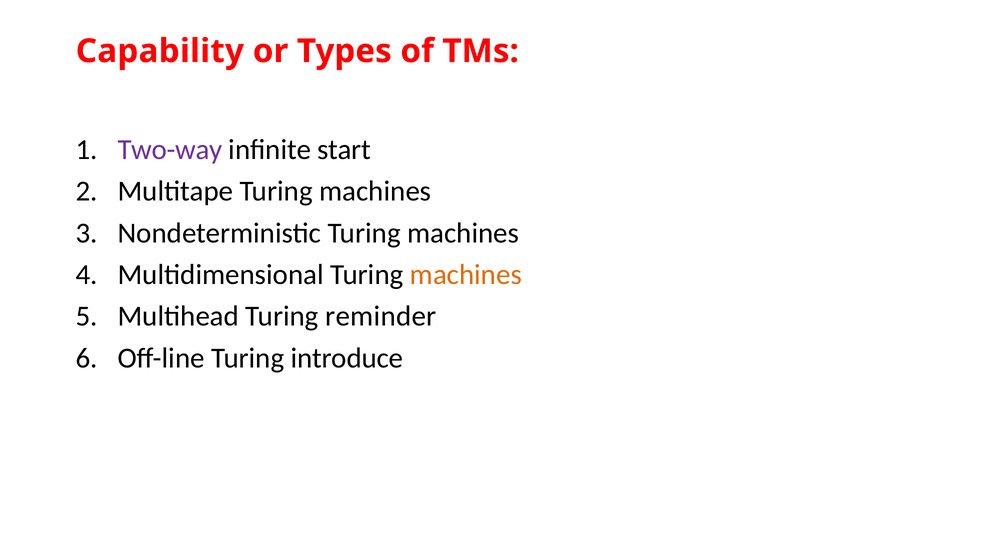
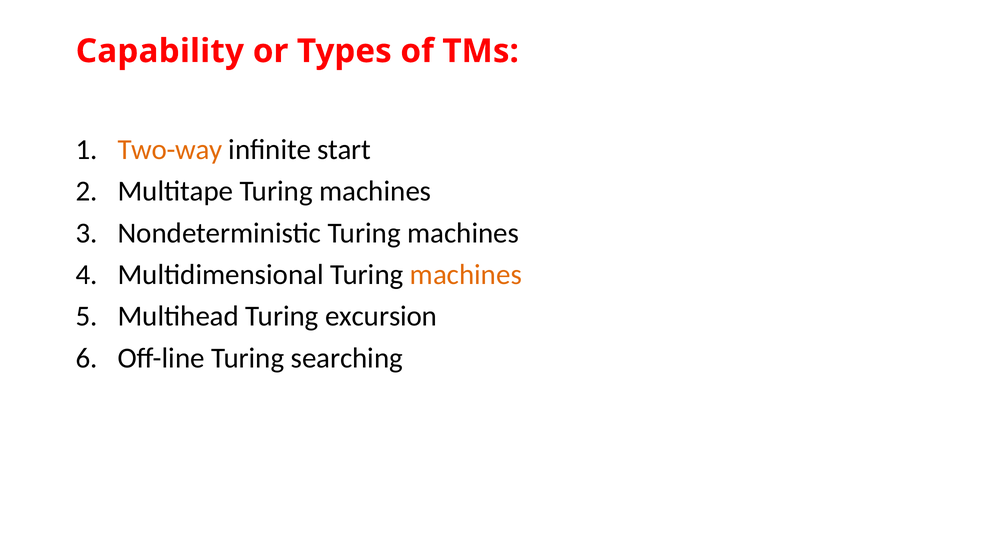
Two-way colour: purple -> orange (170, 150)
reminder: reminder -> excursion (381, 316)
introduce: introduce -> searching (347, 358)
